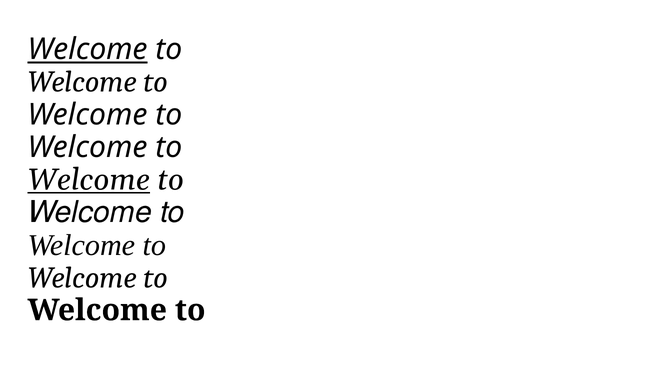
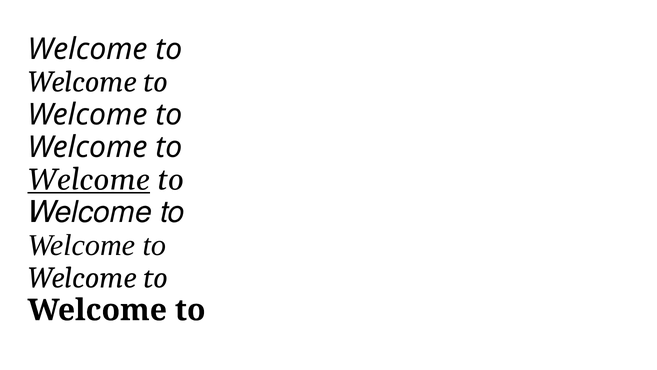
Welcome underline: present -> none (88, 49)
